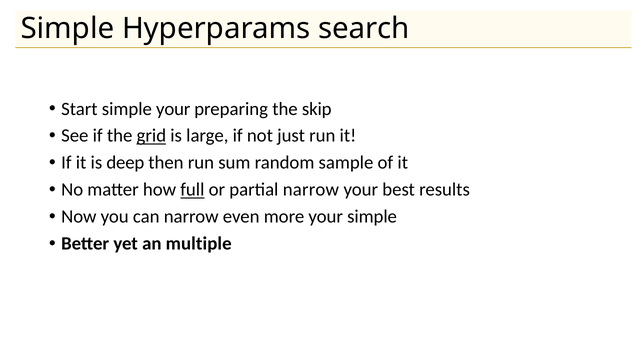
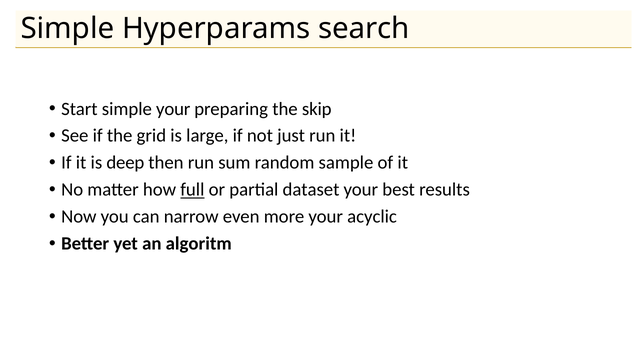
grid underline: present -> none (151, 136)
partial narrow: narrow -> dataset (311, 190)
your simple: simple -> acyclic (372, 217)
multiple: multiple -> algoritm (199, 244)
